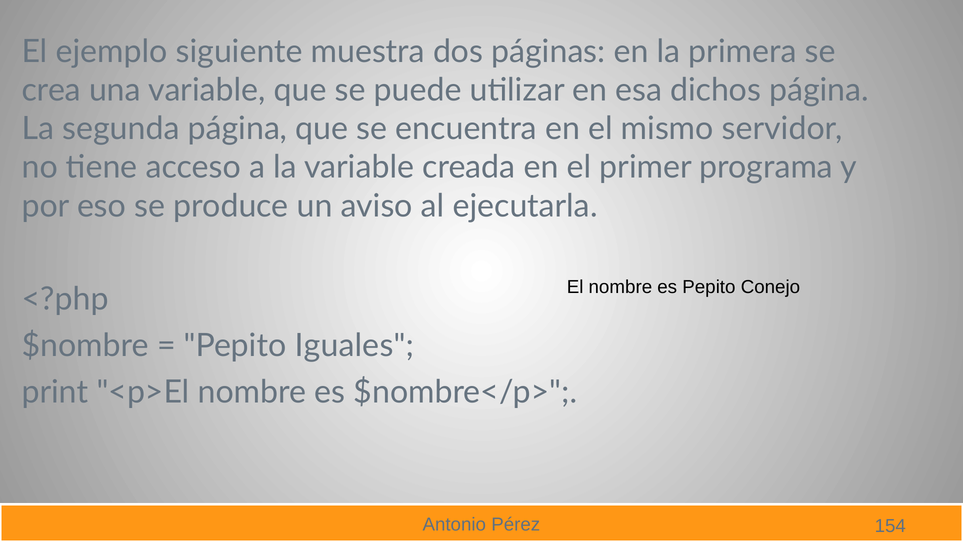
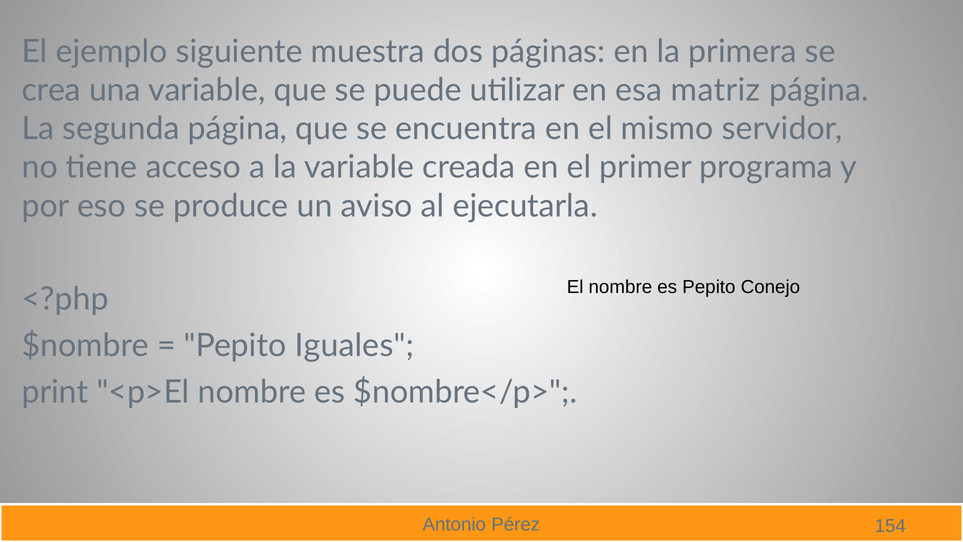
dichos: dichos -> matriz (716, 90)
